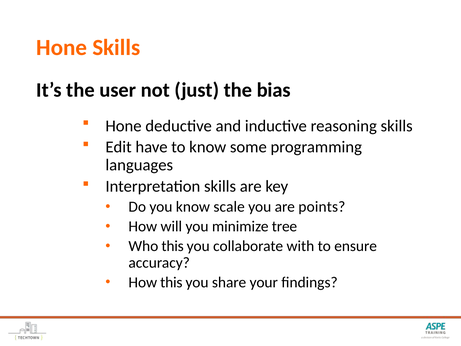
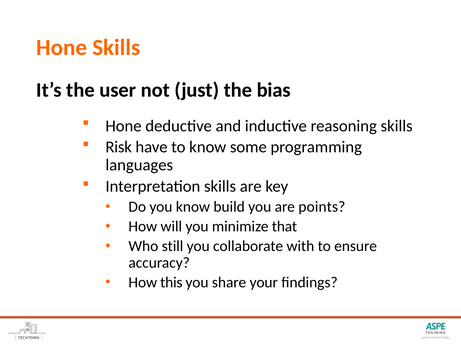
Edit: Edit -> Risk (119, 147)
scale: scale -> build (229, 207)
tree: tree -> that (284, 226)
Who this: this -> still (173, 246)
